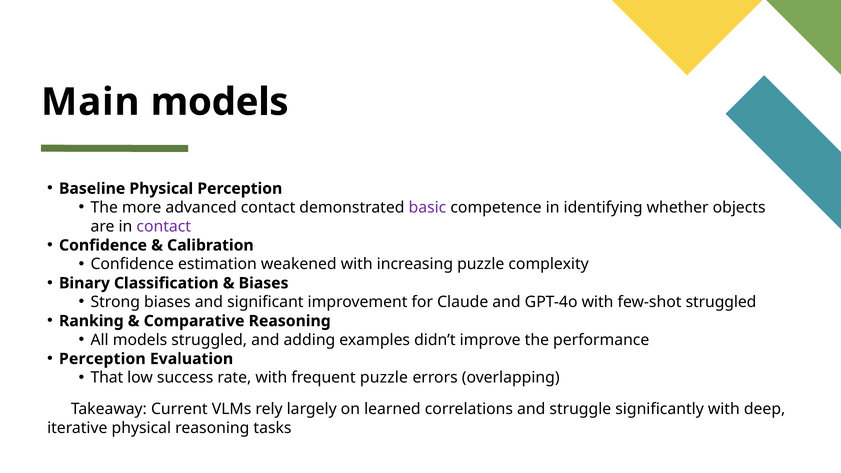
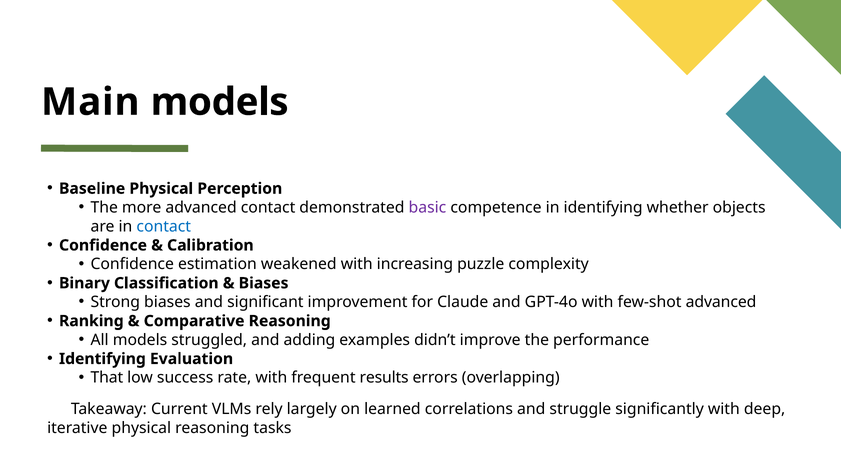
contact colour: purple -> blue (164, 226)
few-shot struggled: struggled -> advanced (721, 302)
Perception: Perception -> Identifying (102, 359)
frequent puzzle: puzzle -> results (384, 378)
